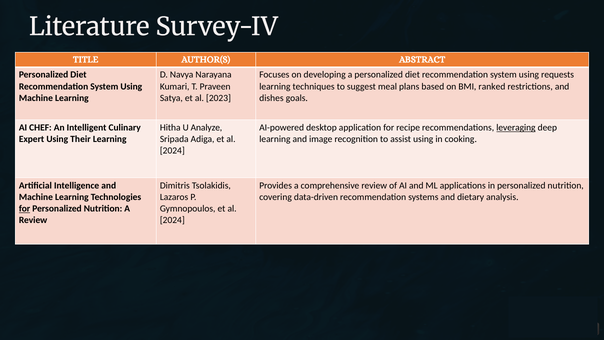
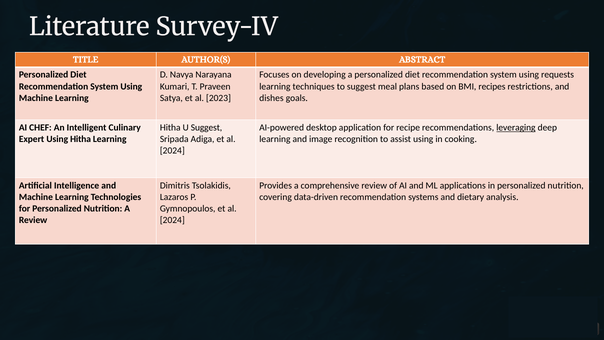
ranked: ranked -> recipes (492, 86)
U Analyze: Analyze -> Suggest (206, 128)
Using Their: Their -> Hitha (81, 139)
for underline: present -> none (25, 209)
